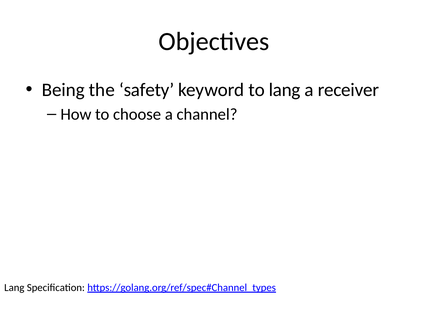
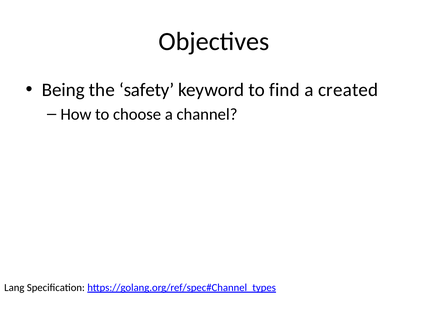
to lang: lang -> find (284, 90)
receiver: receiver -> created (348, 90)
